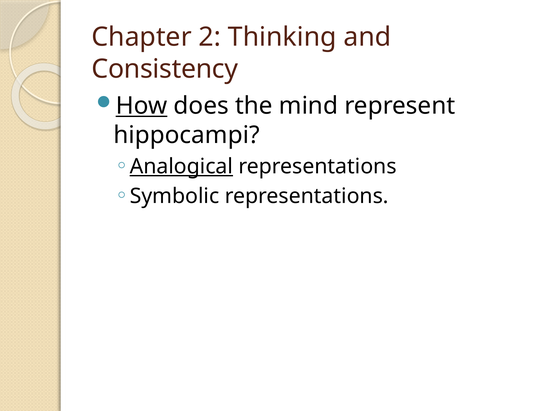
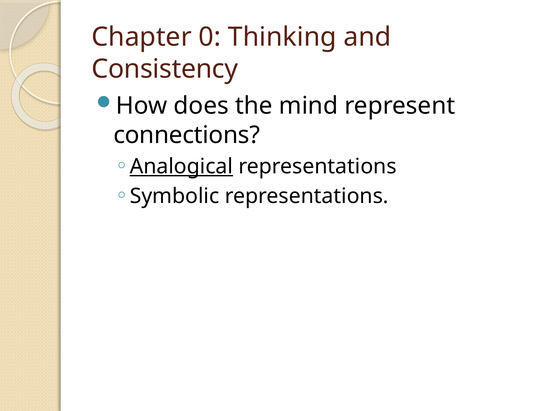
2: 2 -> 0 (210, 37)
How underline: present -> none (142, 106)
hippocampi: hippocampi -> connections (187, 135)
